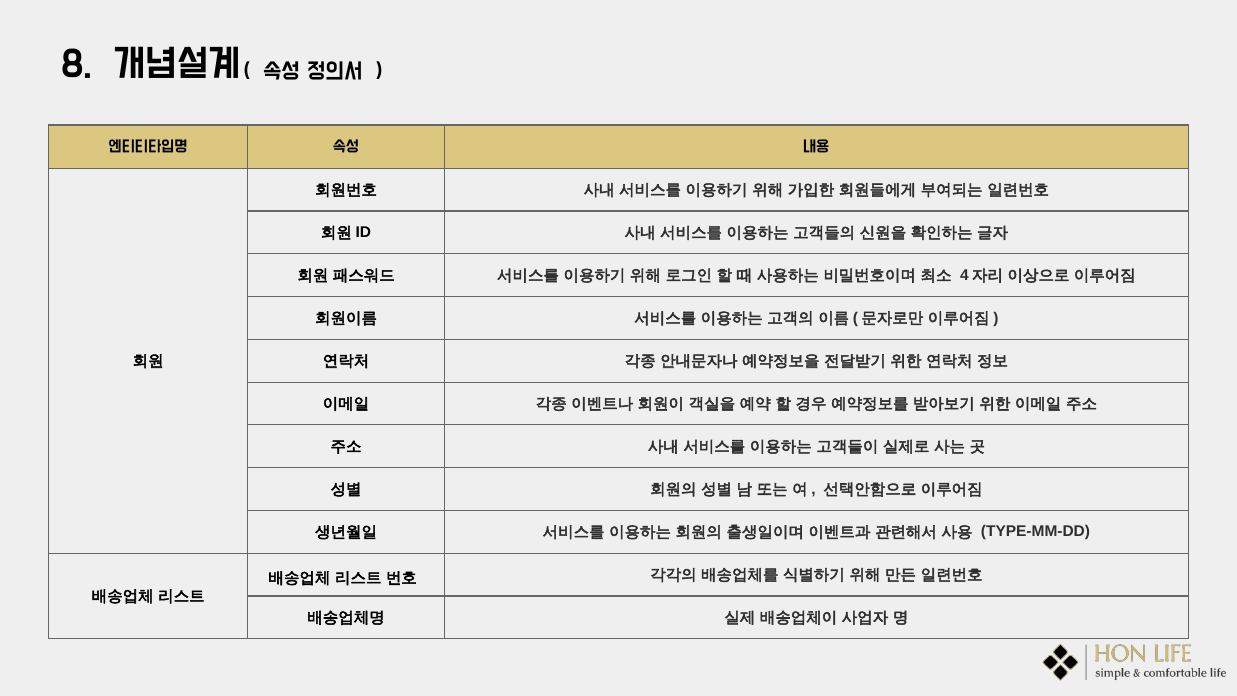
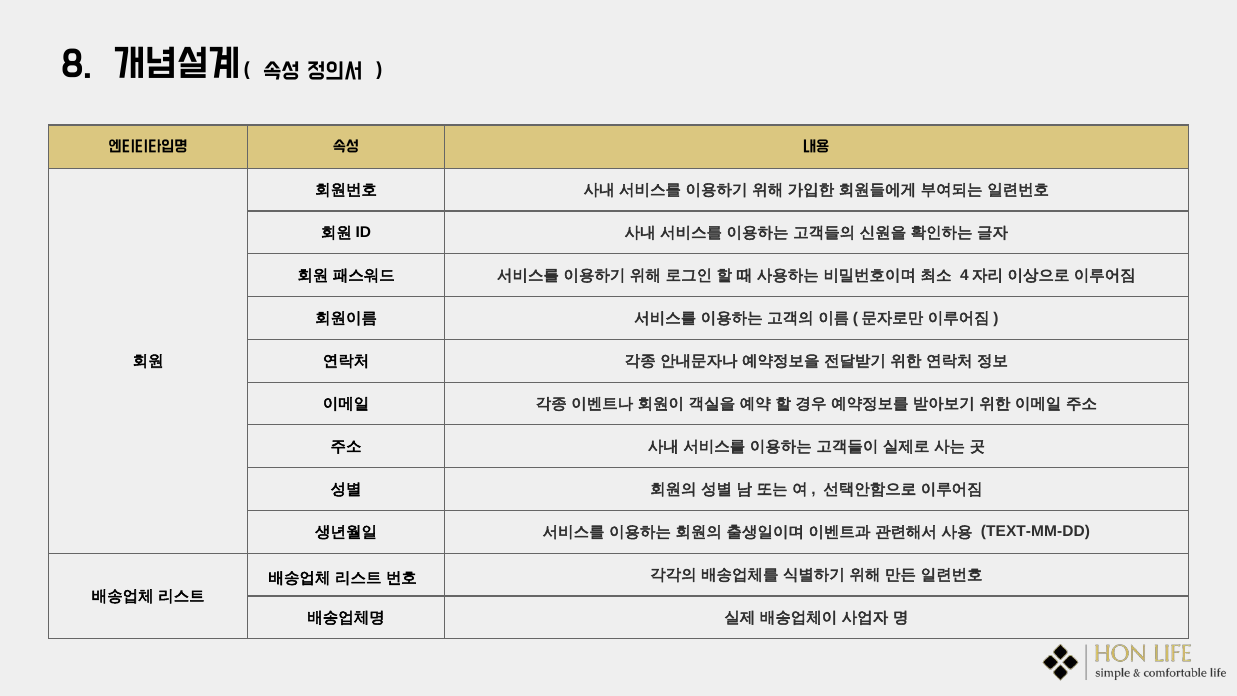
TYPE-MM-DD: TYPE-MM-DD -> TEXT-MM-DD (1035, 532)
